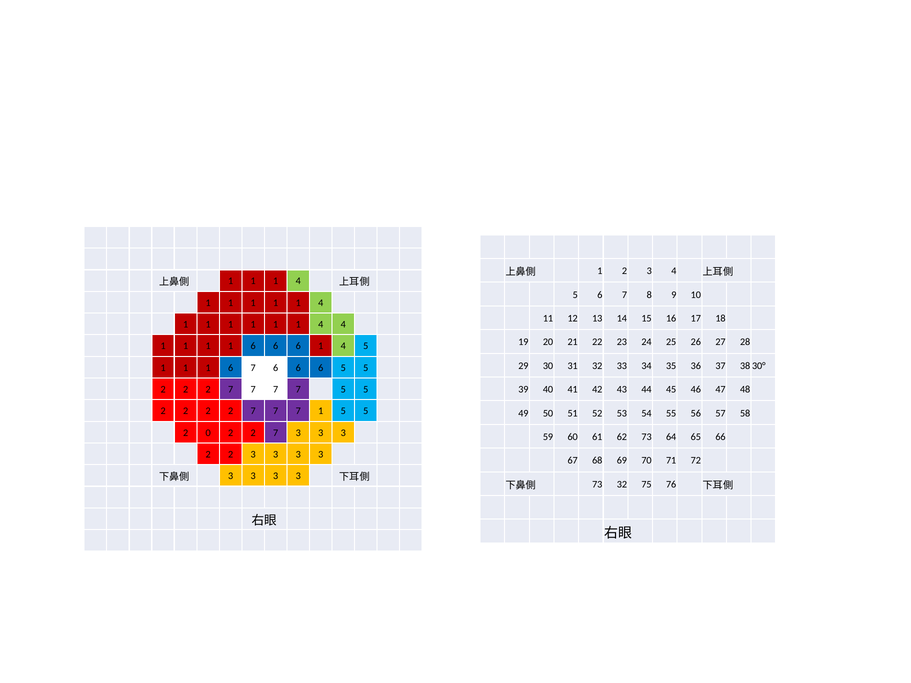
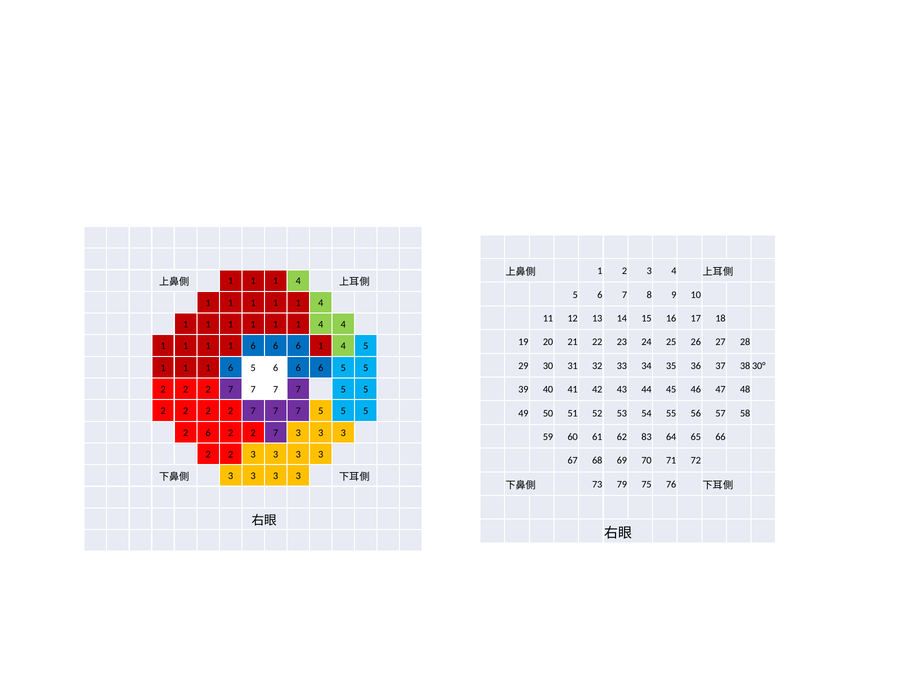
1 6 7: 7 -> 5 (253, 368)
1: 1 -> 5 (321, 411)
2 0: 0 -> 6 (208, 433)
62 73: 73 -> 83 (647, 437)
73 32: 32 -> 79 (622, 484)
